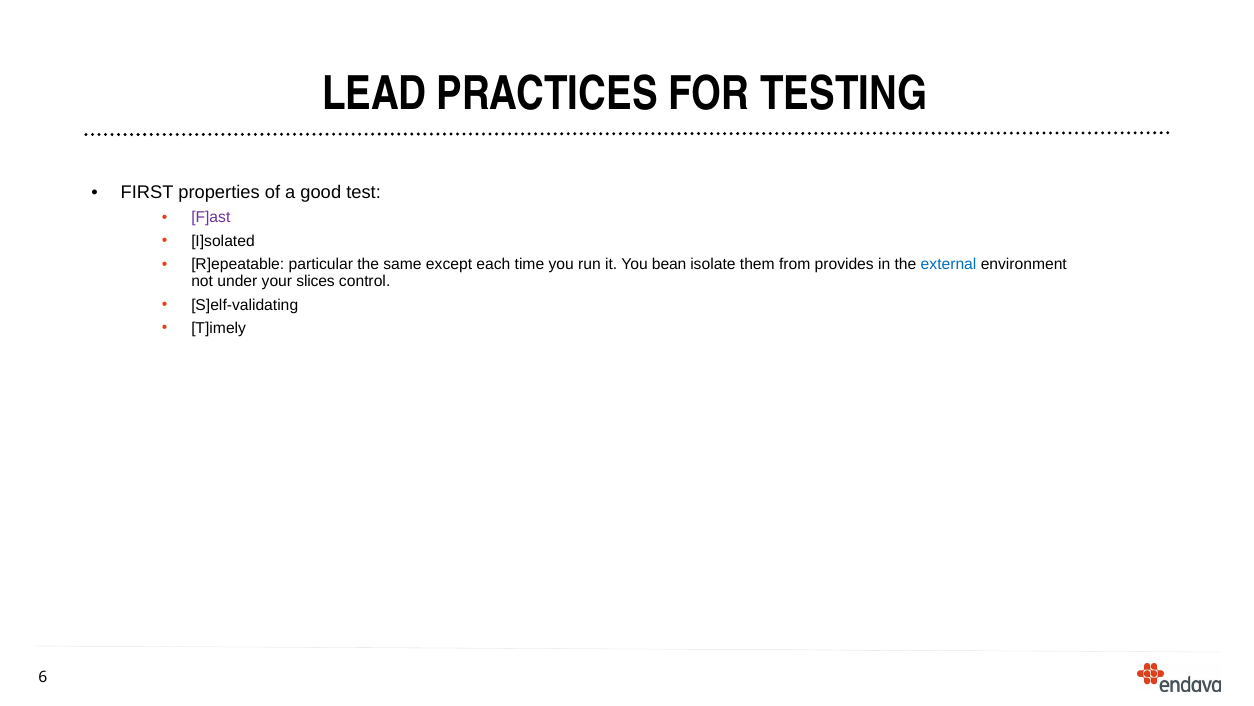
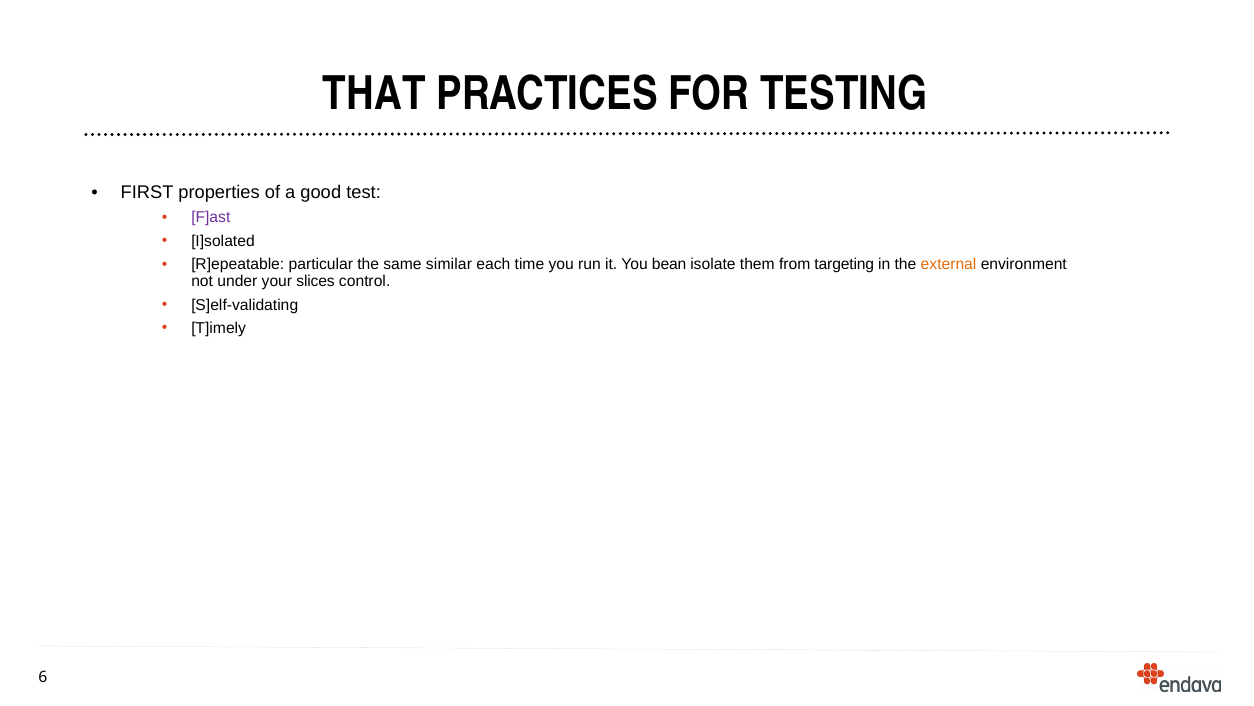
LEAD: LEAD -> THAT (374, 94)
except: except -> similar (449, 264)
provides: provides -> targeting (844, 264)
external colour: blue -> orange (949, 264)
